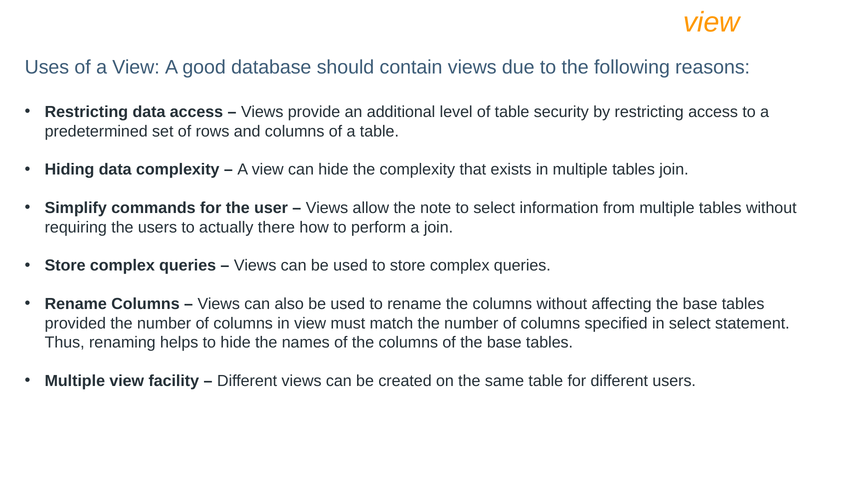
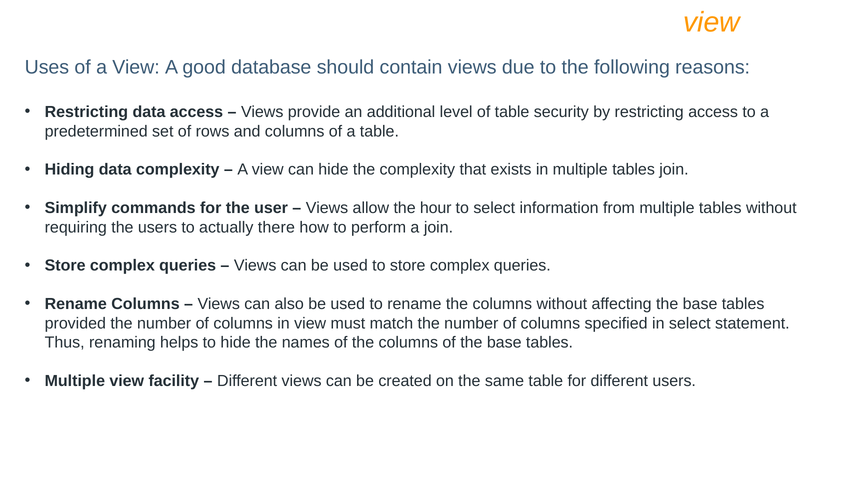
note: note -> hour (436, 208)
